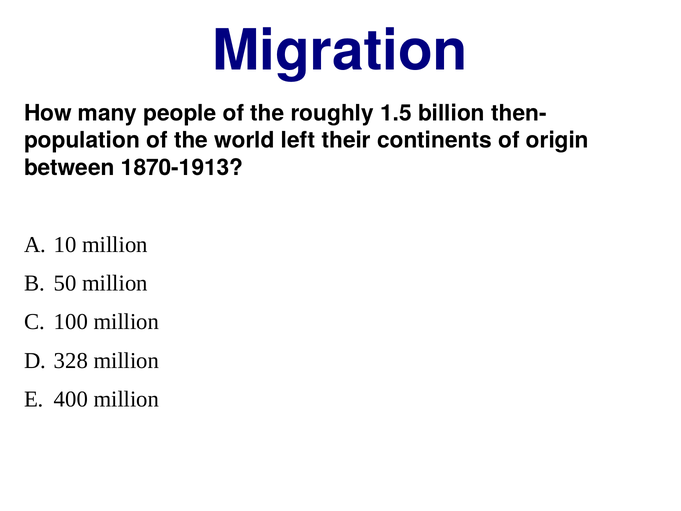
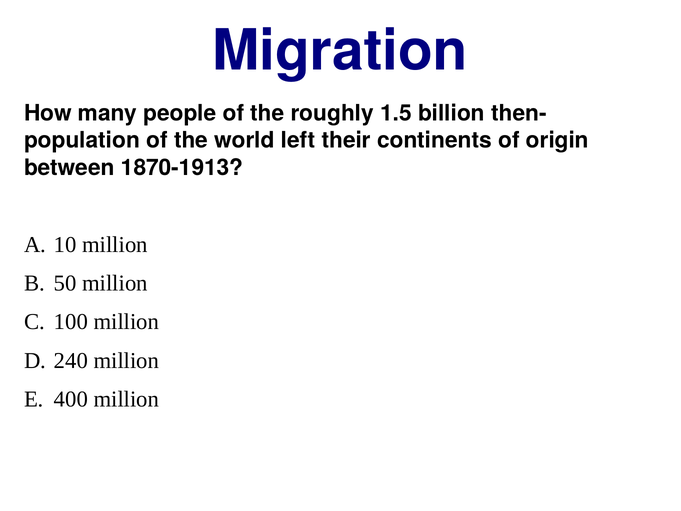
328: 328 -> 240 (71, 360)
